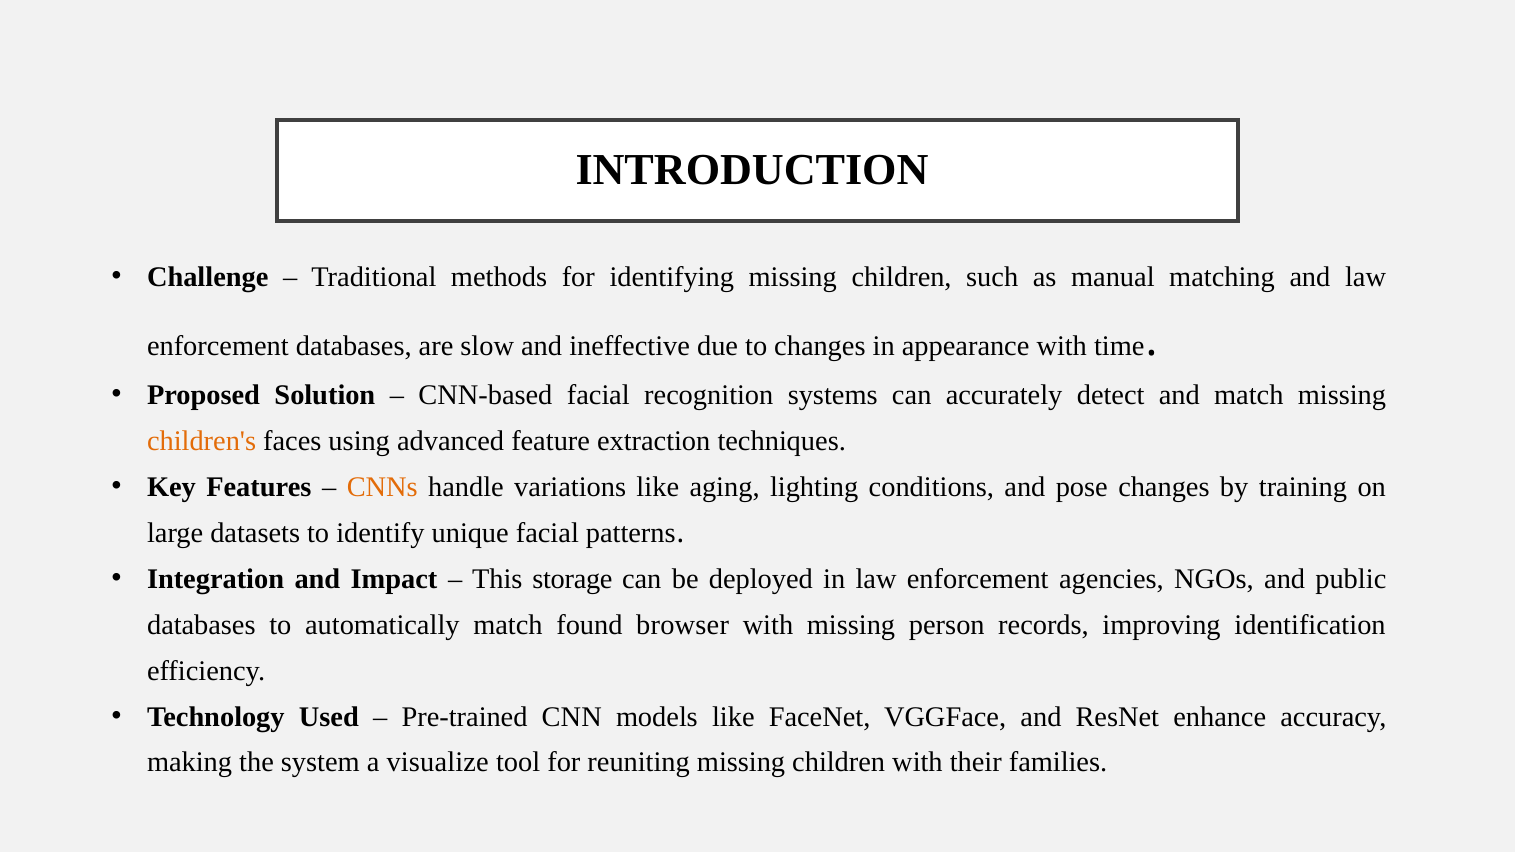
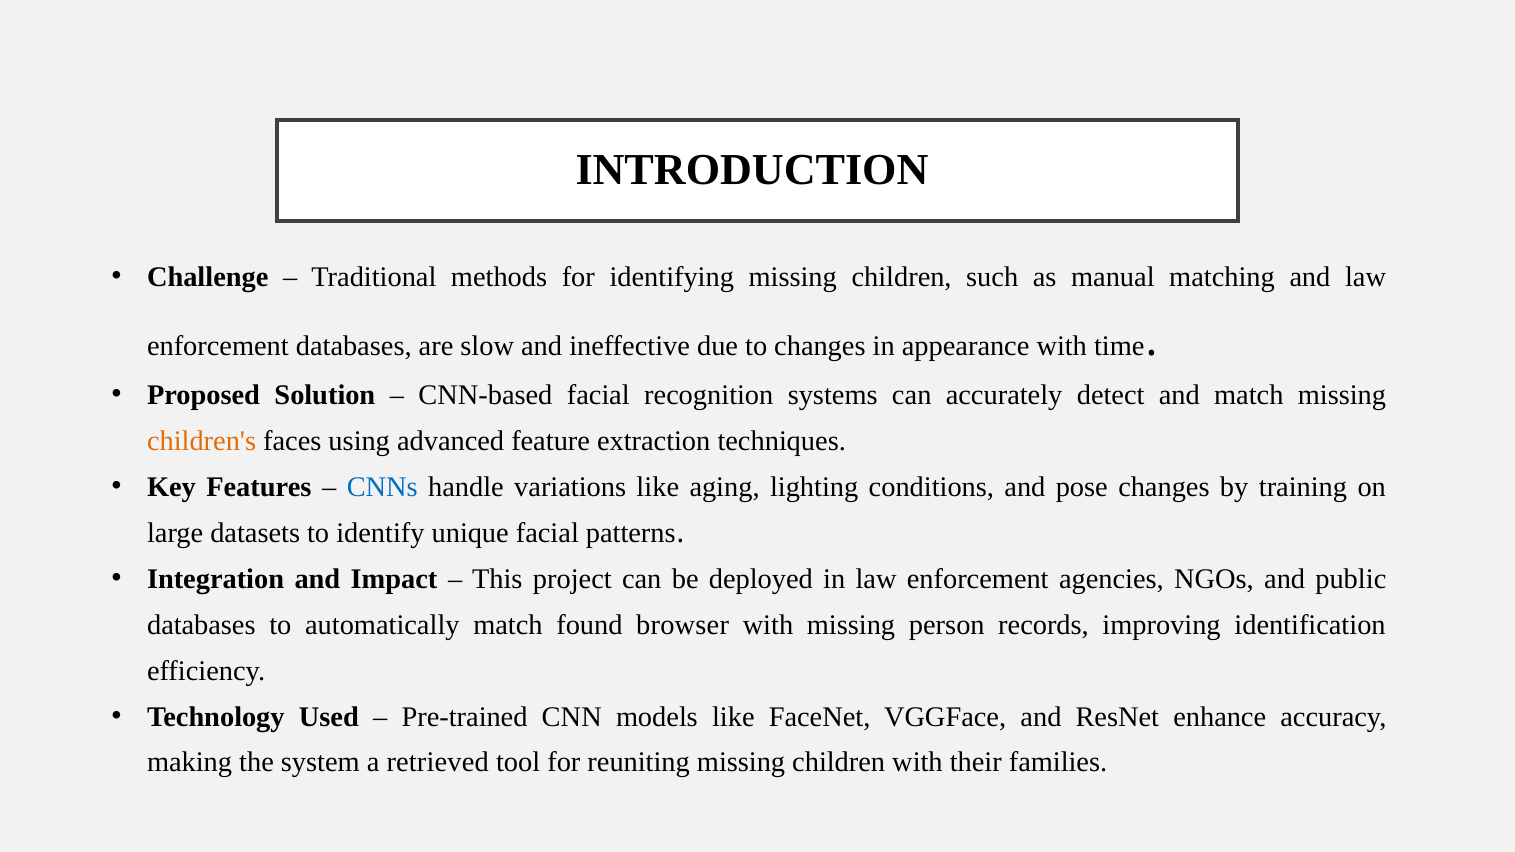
CNNs colour: orange -> blue (382, 487)
storage: storage -> project (572, 579)
visualize: visualize -> retrieved (438, 763)
